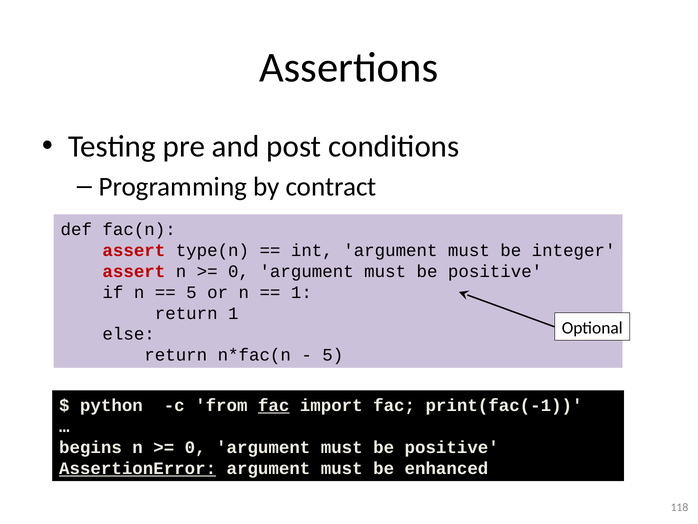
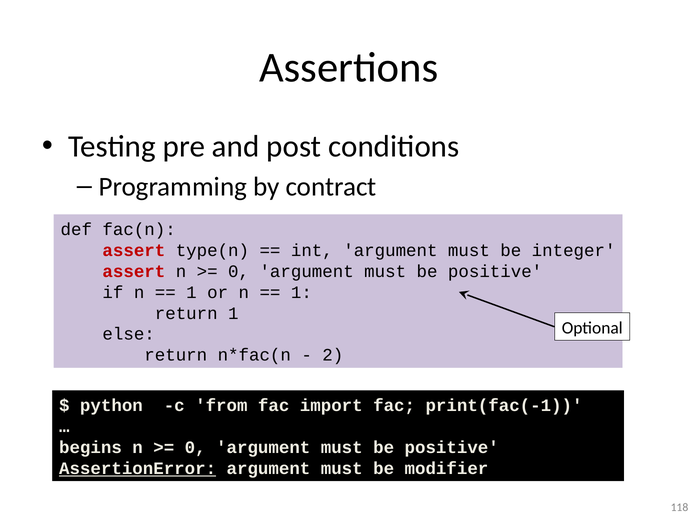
5: 5 -> 1 (191, 292)
5: 5 -> 2 (333, 355)
fac underline: present -> none (274, 405)
enhanced: enhanced -> modifier (446, 468)
